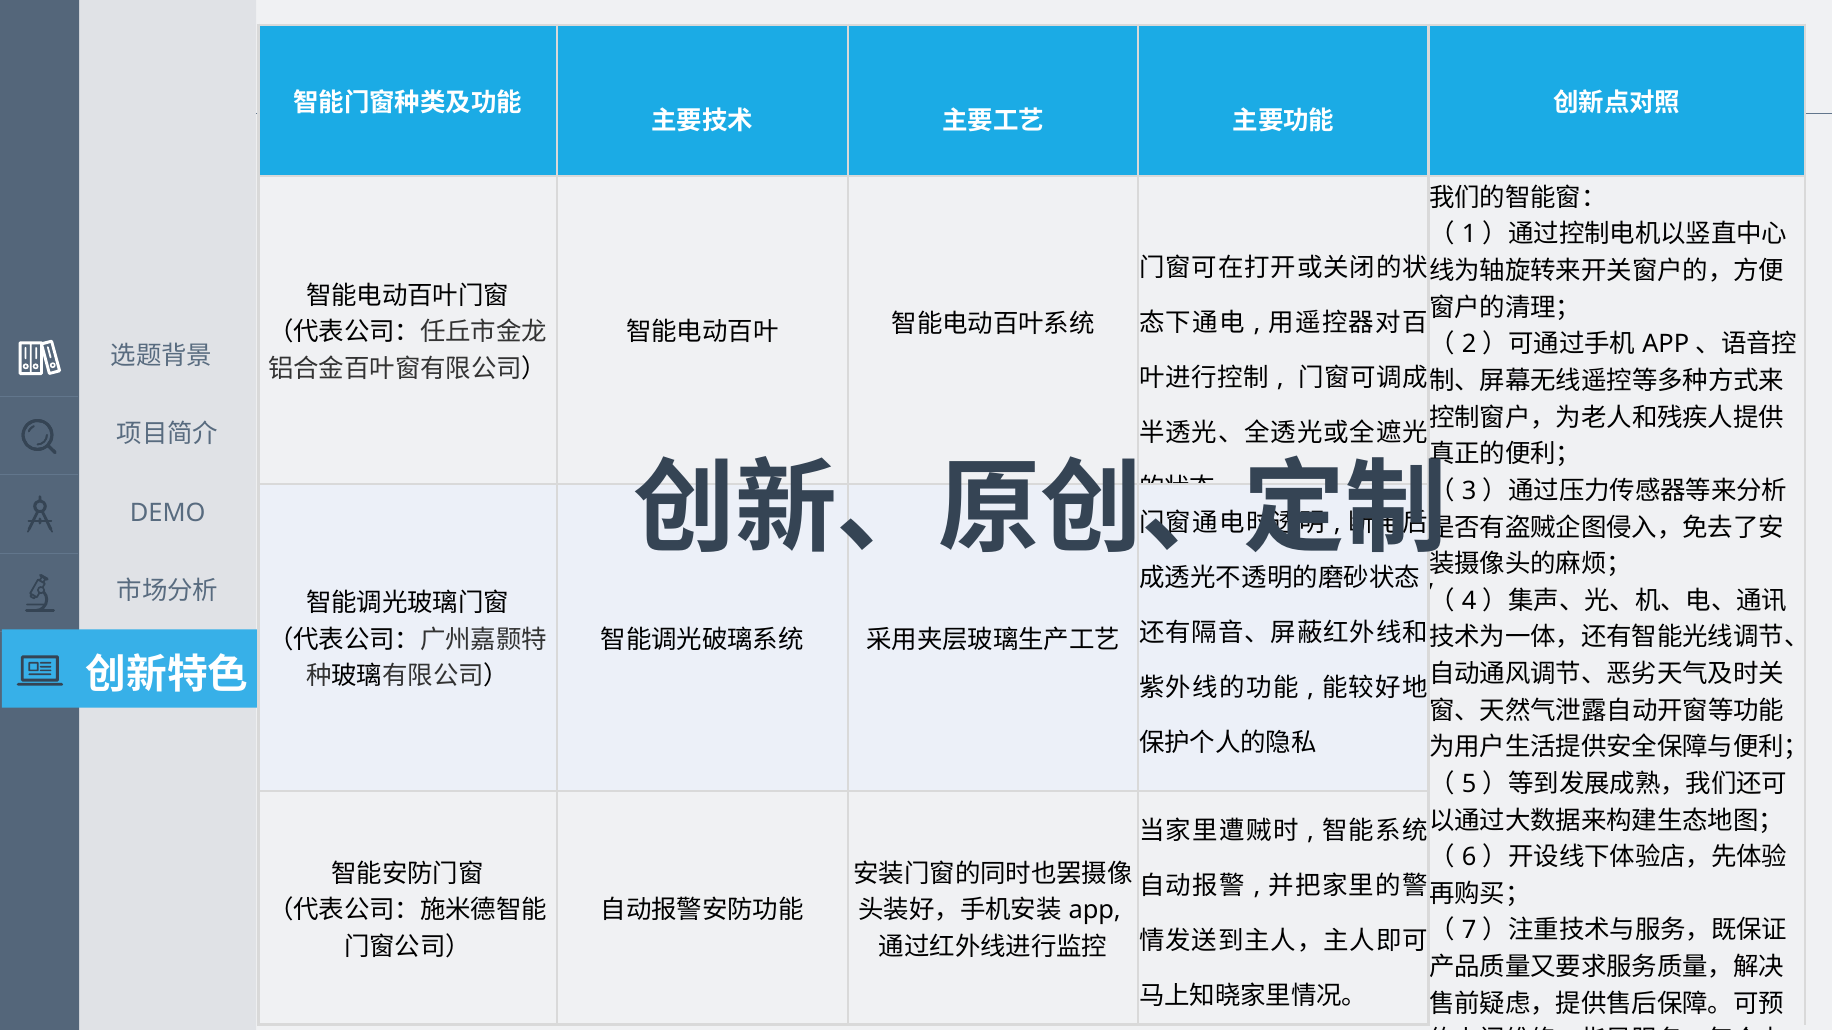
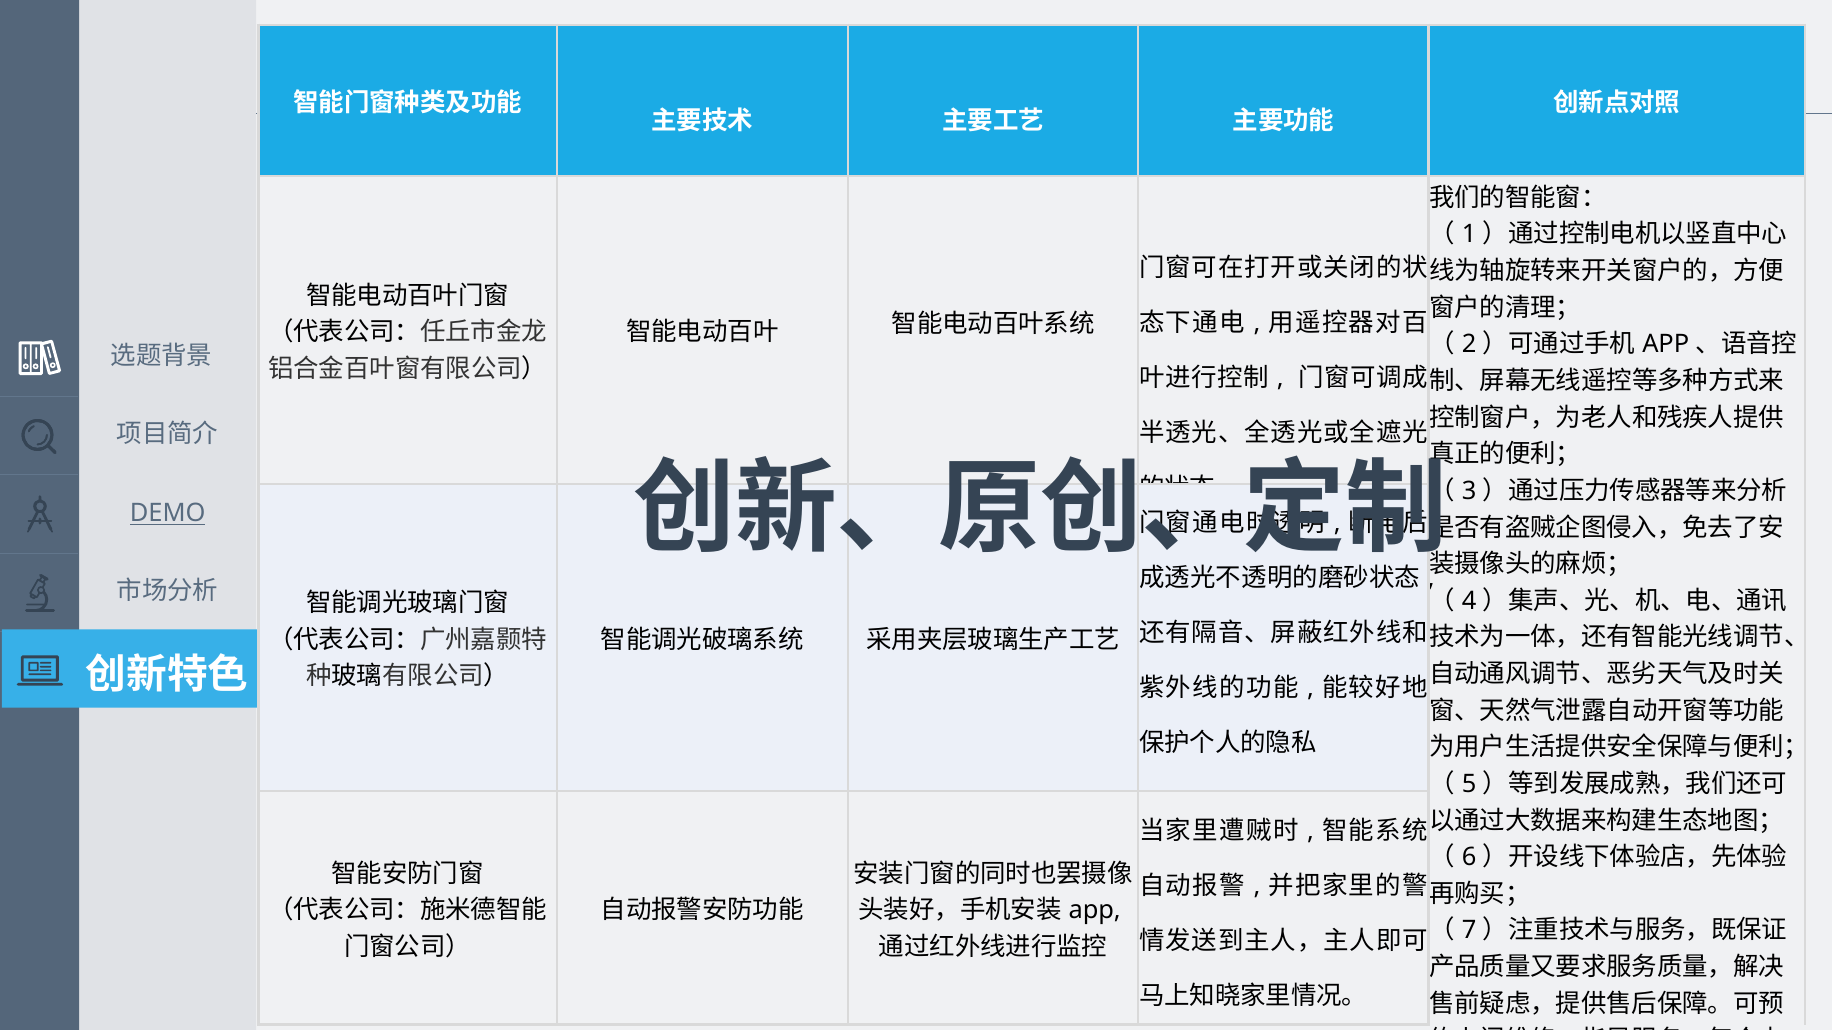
DEMO underline: none -> present (168, 513)
